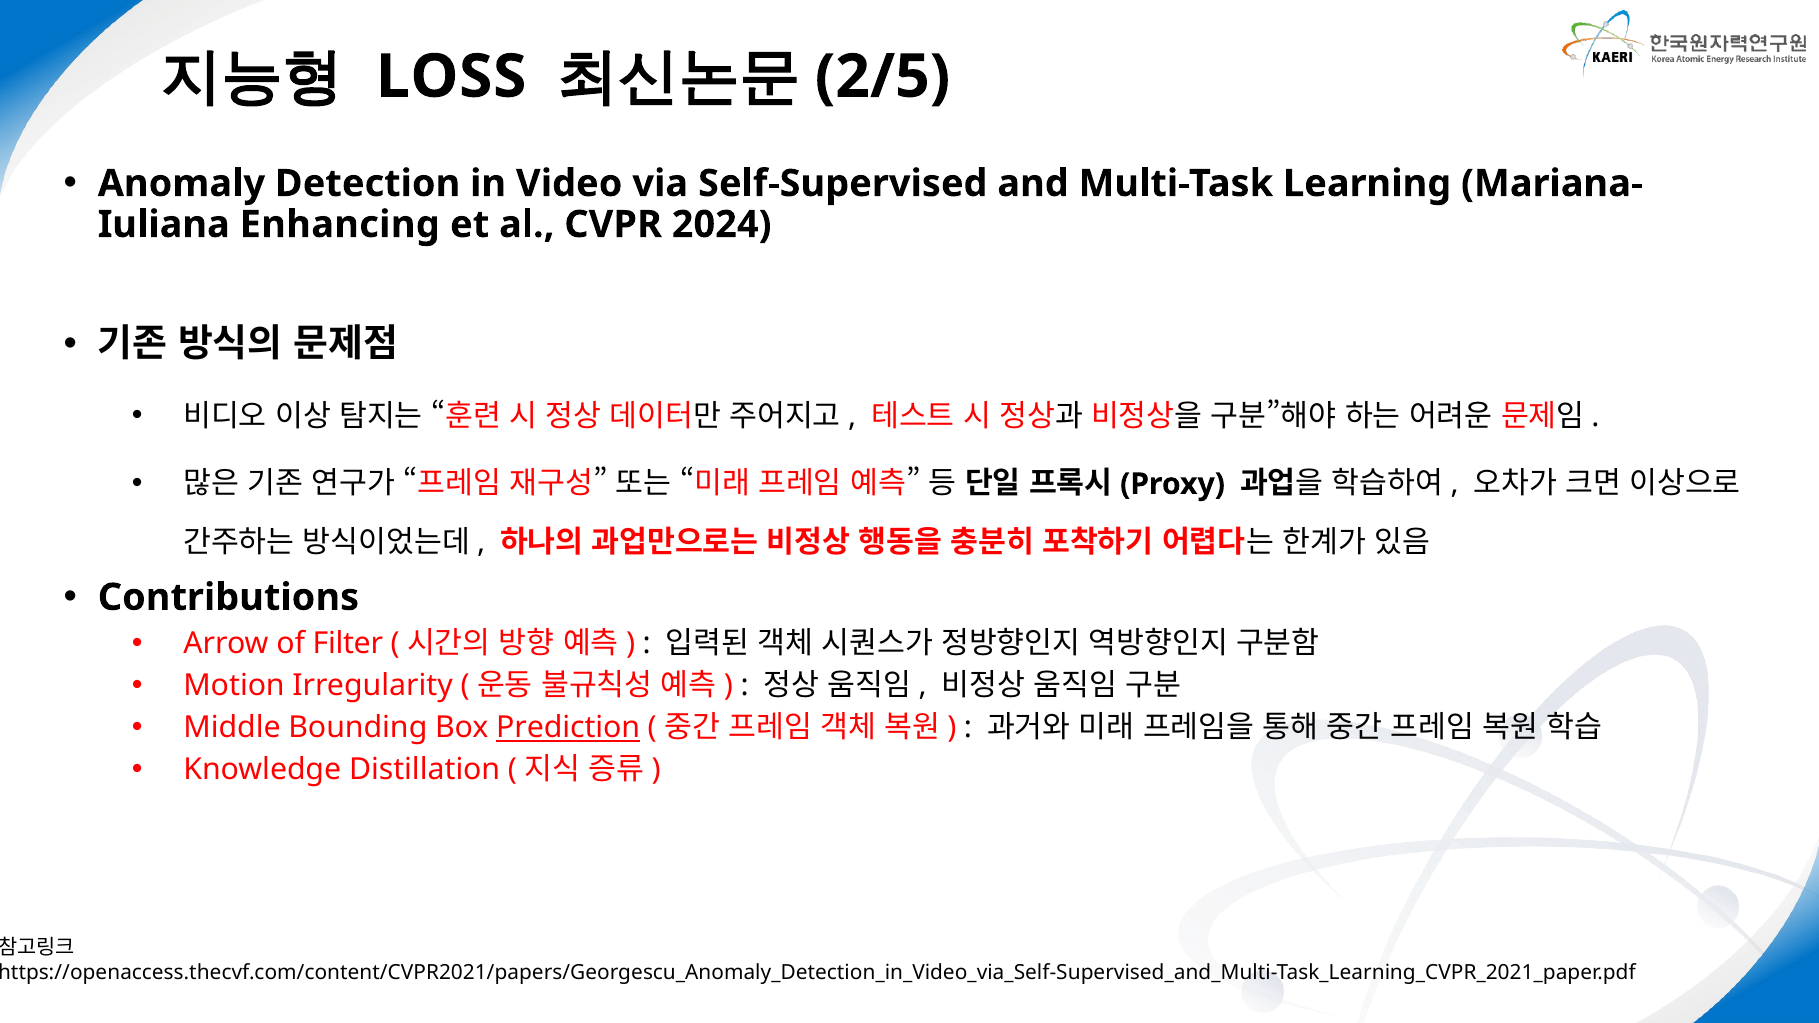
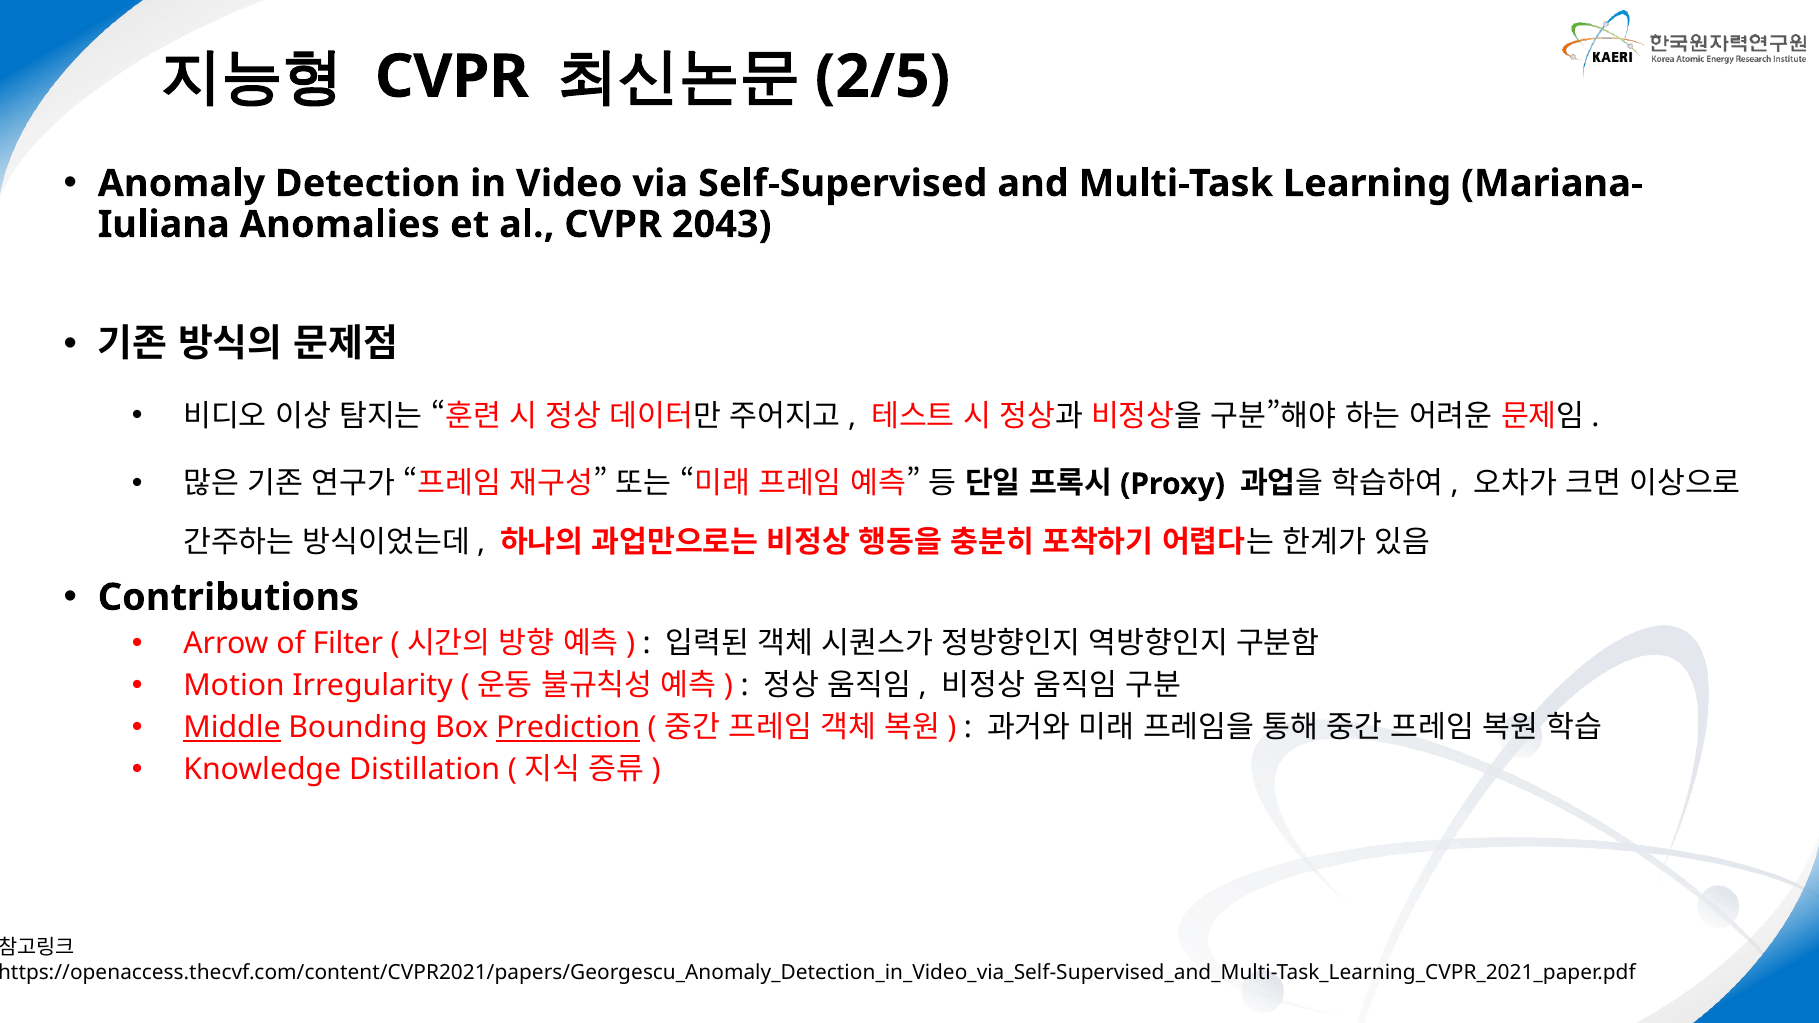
LOSS: LOSS -> CVPR (452, 77)
Enhancing: Enhancing -> Anomalies (340, 225)
2024: 2024 -> 2043 (722, 225)
Middle underline: none -> present (232, 728)
